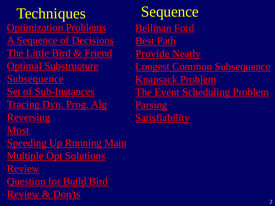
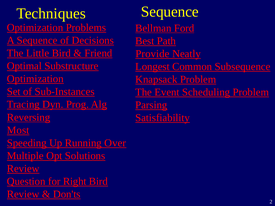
Subsequence: Subsequence -> Optimization (35, 79)
Main: Main -> Over (115, 143)
Build: Build -> Right (75, 182)
